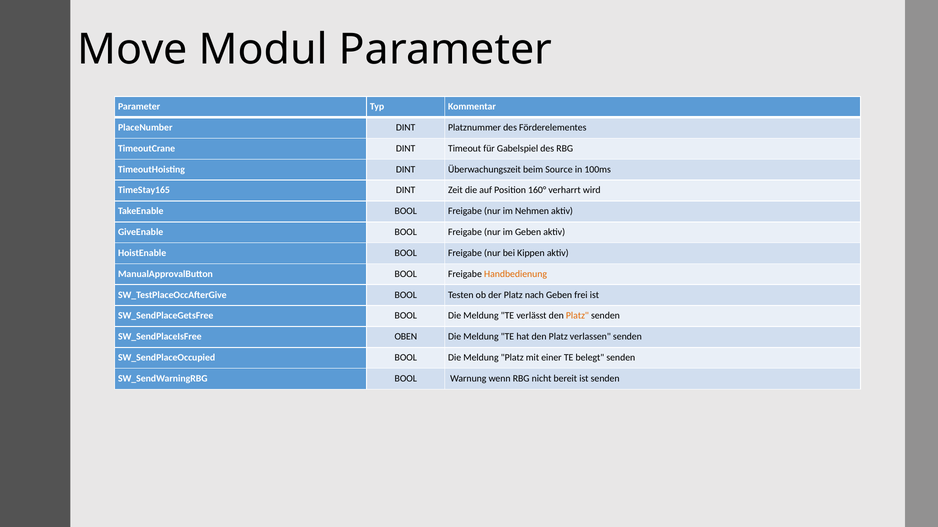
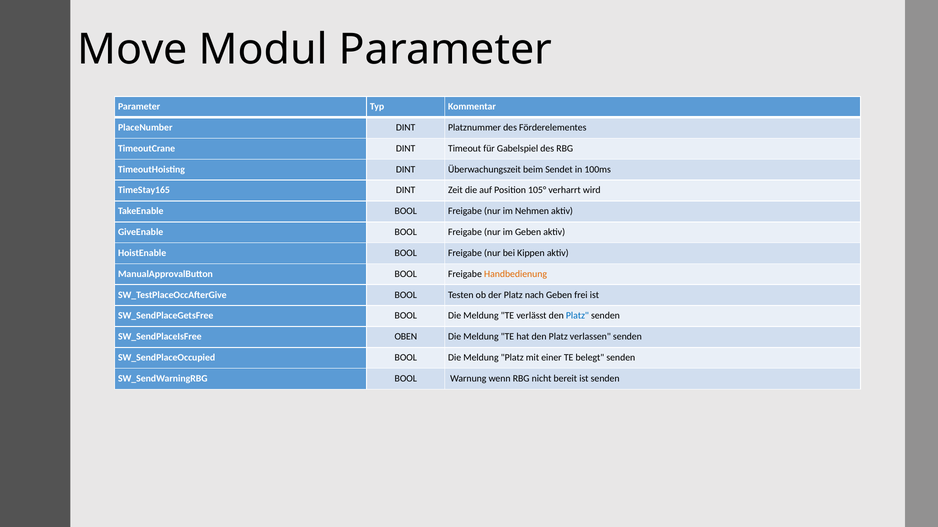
Source: Source -> Sendet (559, 170)
160°: 160° -> 105° (537, 190)
Platz colour: orange -> blue (577, 316)
